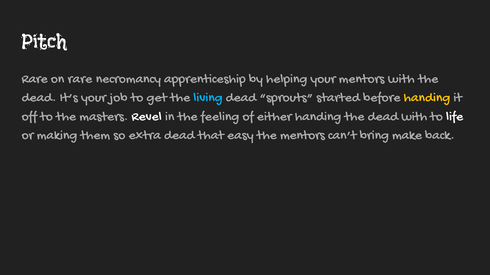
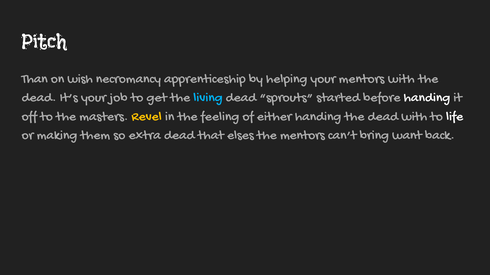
Rare: Rare -> Than (35, 78)
on rare: rare -> wish (80, 78)
handing colour: yellow -> white (427, 97)
Revel colour: white -> yellow (147, 116)
easy: easy -> elses (240, 135)
make: make -> want (407, 135)
